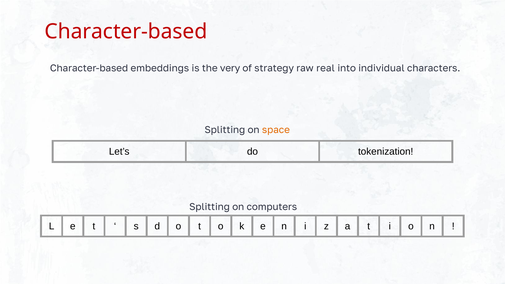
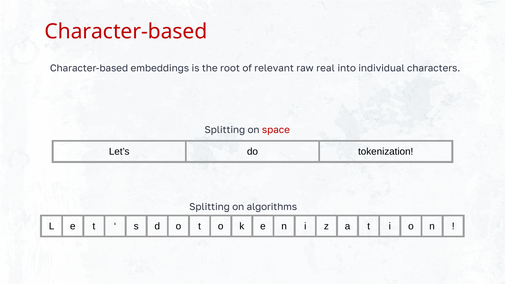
very: very -> root (230, 68)
strategy: strategy -> relevant (274, 68)
space colour: orange -> red (276, 130)
computers: computers -> algorithms (272, 207)
